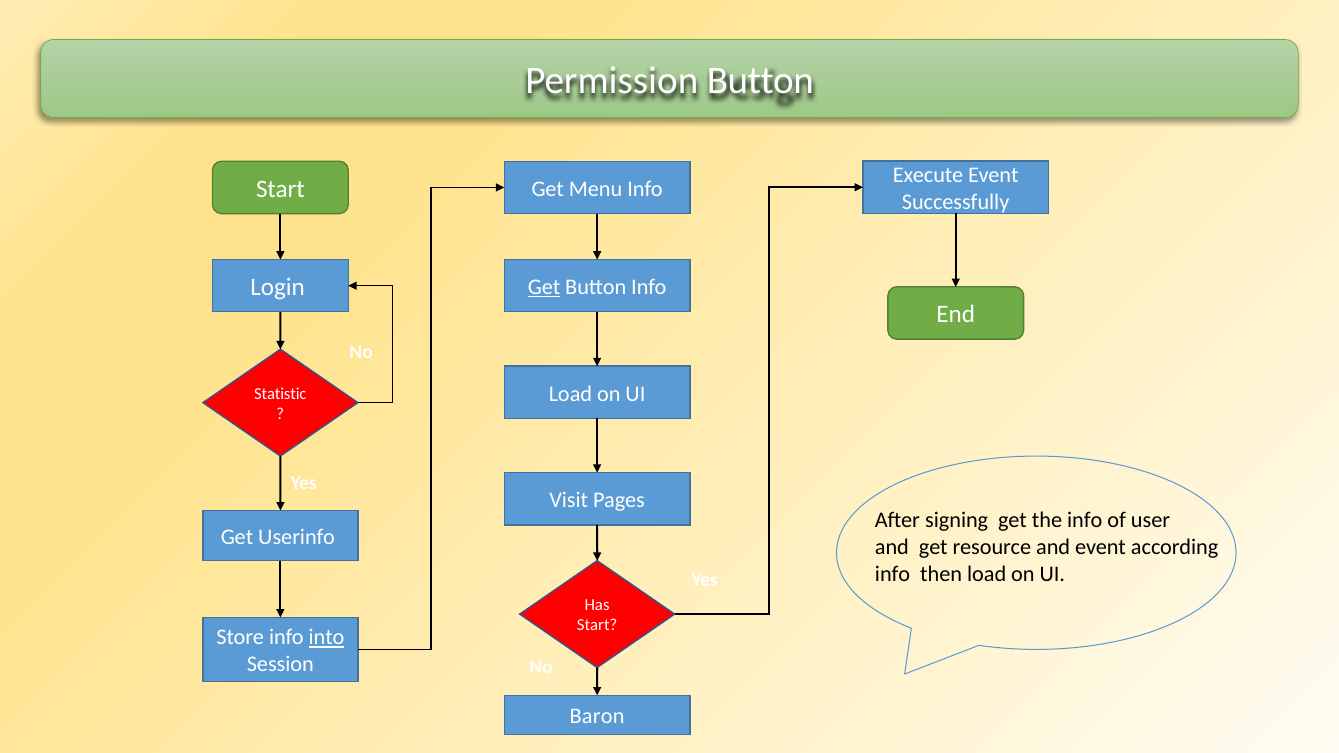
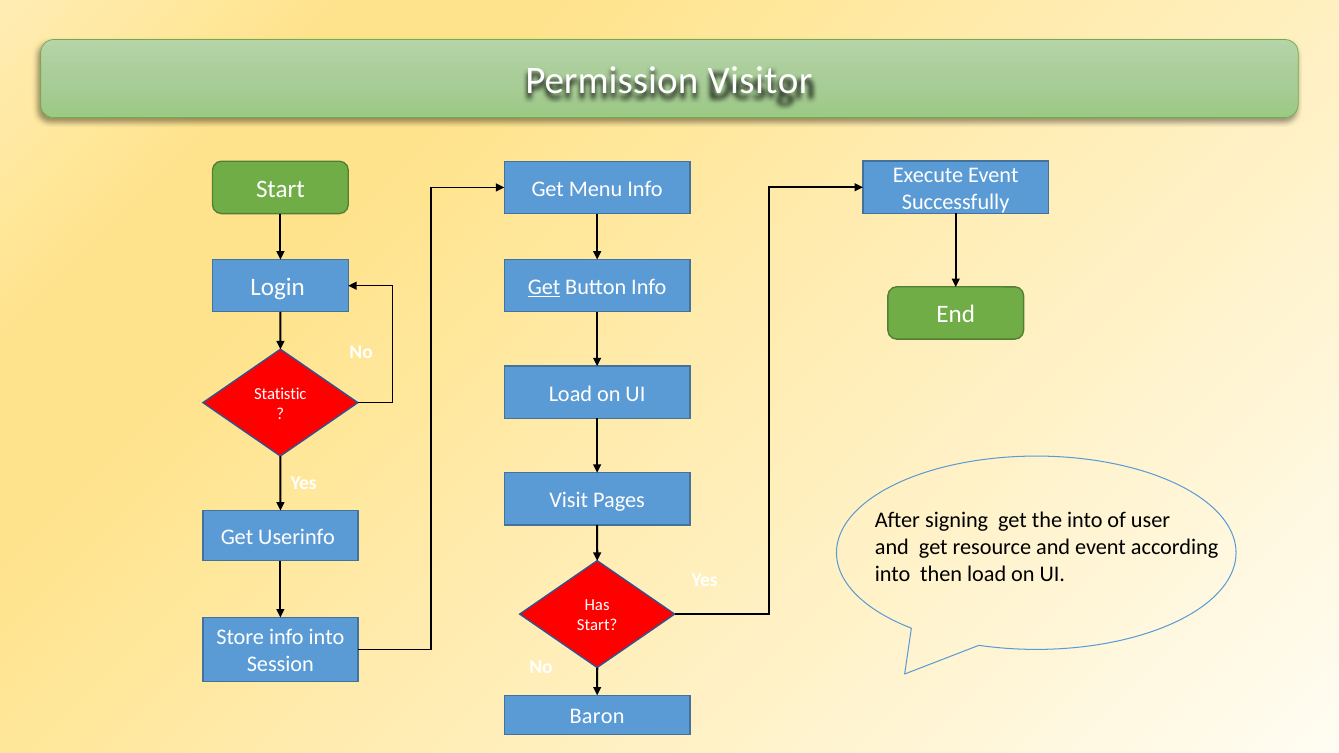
Permission Button: Button -> Visitor (760, 81)
the info: info -> into (1085, 521)
info: info -> into (893, 574)
into underline: present -> none (326, 638)
